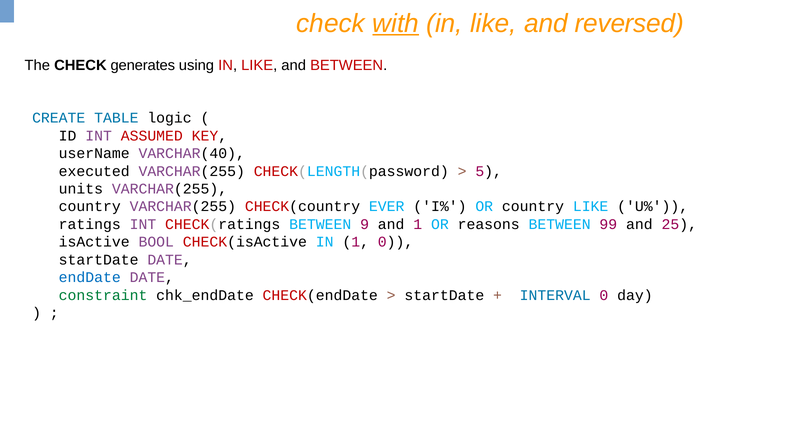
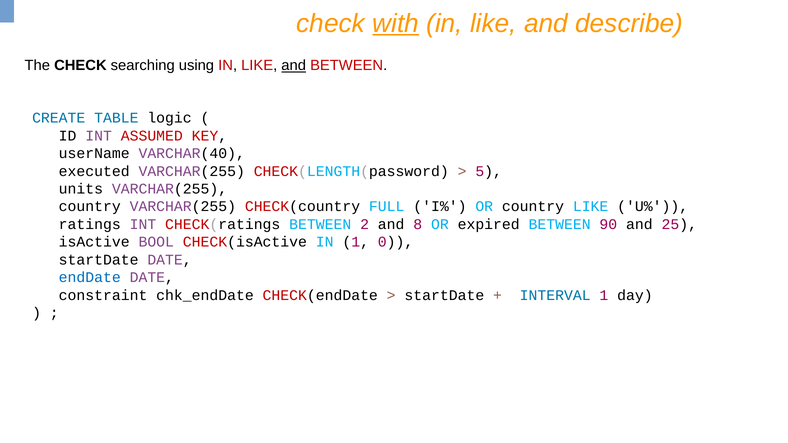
reversed: reversed -> describe (629, 24)
generates: generates -> searching (143, 66)
and underline: none -> present (294, 66)
EVER: EVER -> FULL (387, 207)
9: 9 -> 2 (365, 224)
and 1: 1 -> 8 (418, 224)
reasons: reasons -> expired (489, 224)
99: 99 -> 90 (608, 224)
constraint colour: green -> black (103, 295)
INTERVAL 0: 0 -> 1 (604, 295)
